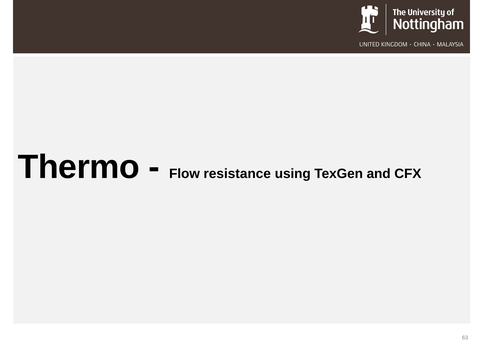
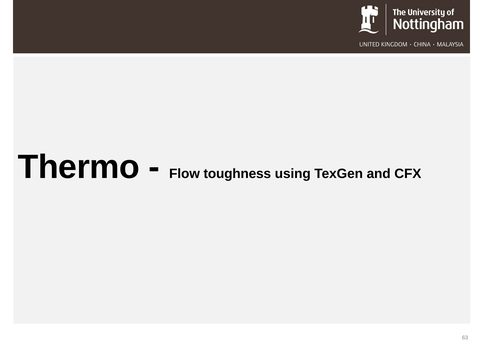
resistance: resistance -> toughness (237, 174)
